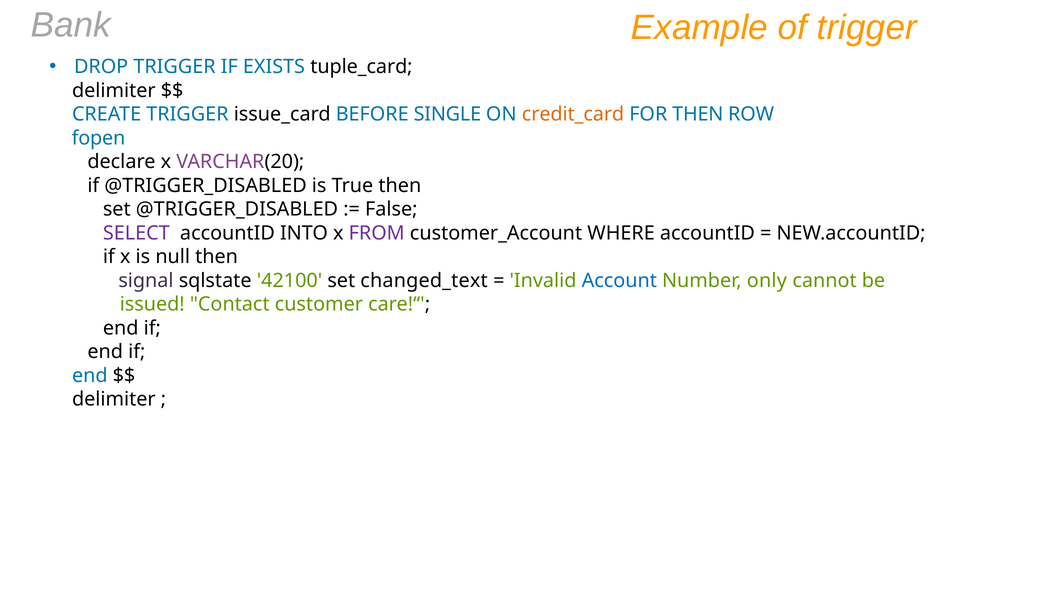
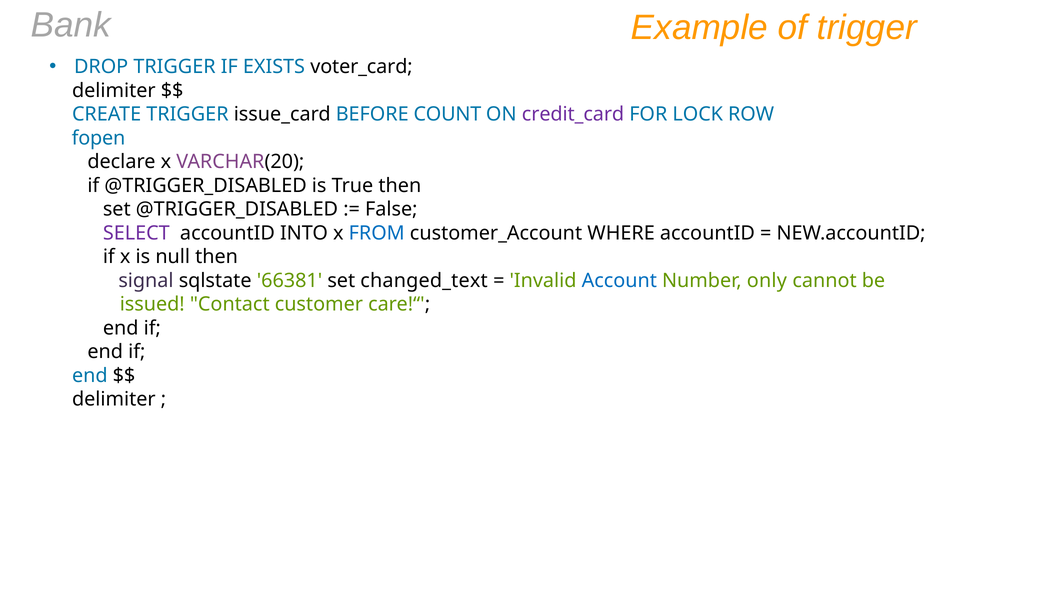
tuple_card: tuple_card -> voter_card (361, 67)
SINGLE: SINGLE -> COUNT (447, 114)
credit_card colour: orange -> purple (573, 114)
FOR THEN: THEN -> LOCK (698, 114)
FROM colour: purple -> blue (377, 233)
42100: 42100 -> 66381 (289, 281)
